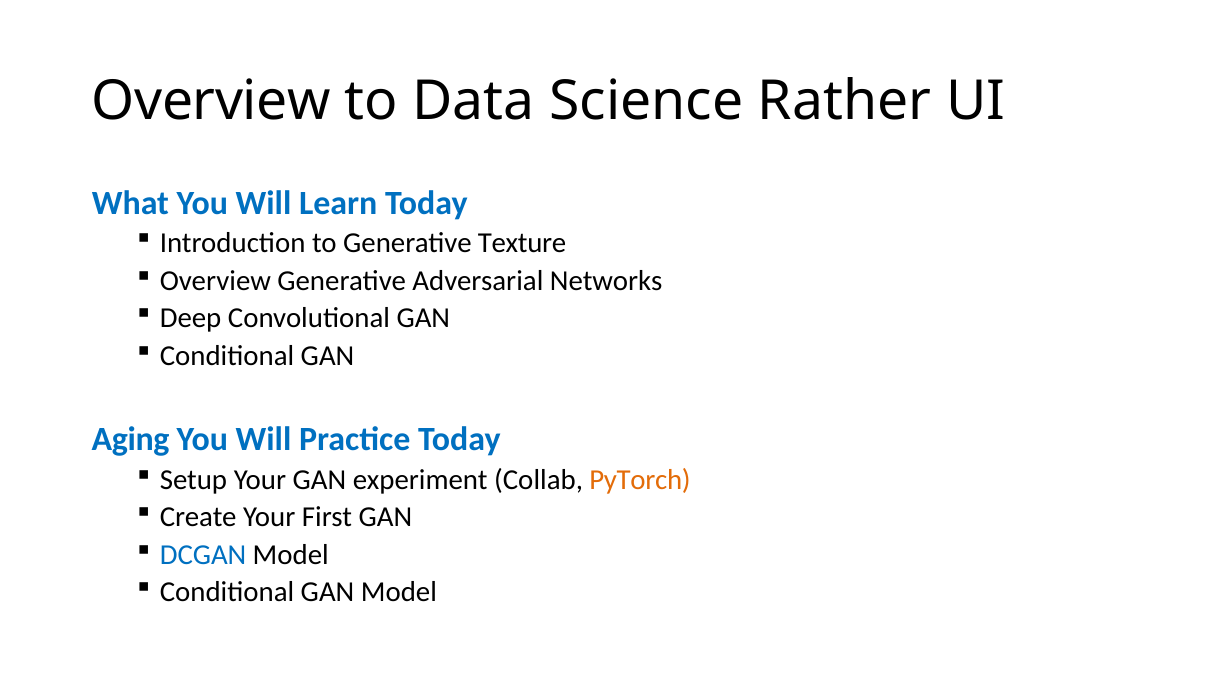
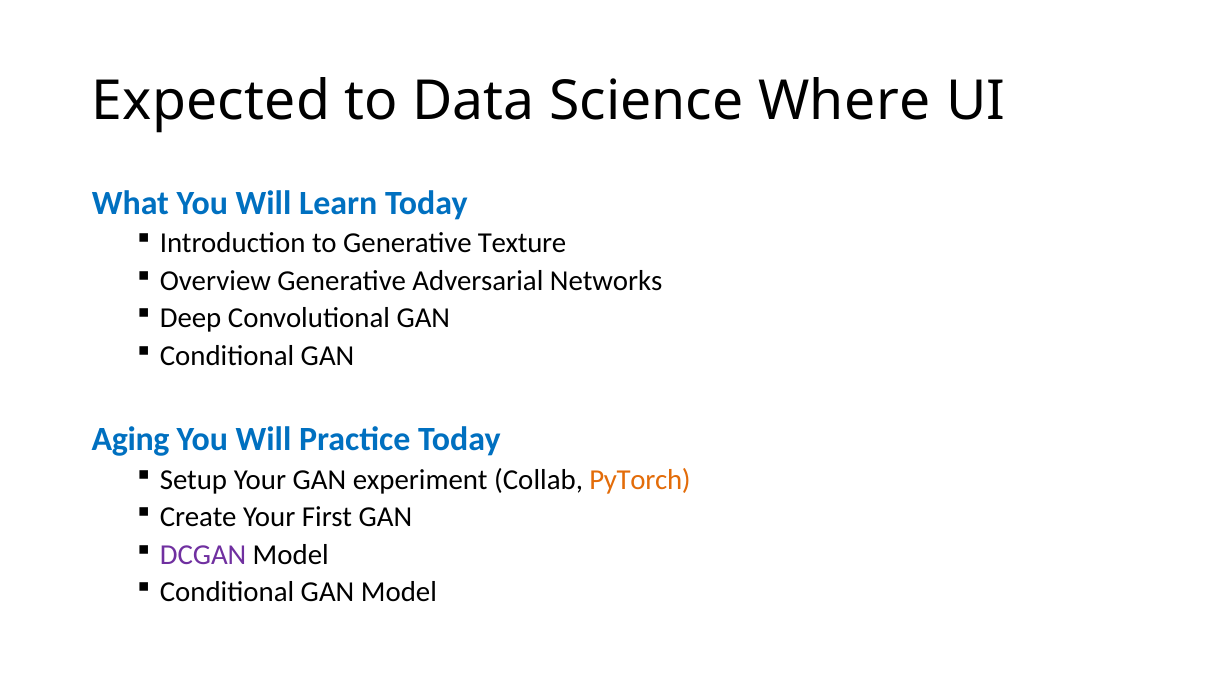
Overview: Overview -> Expected (211, 101)
Rather: Rather -> Where (844, 101)
DCGAN colour: blue -> purple (203, 555)
